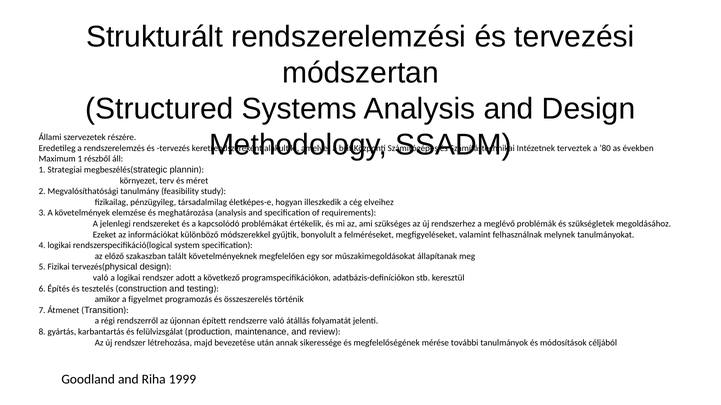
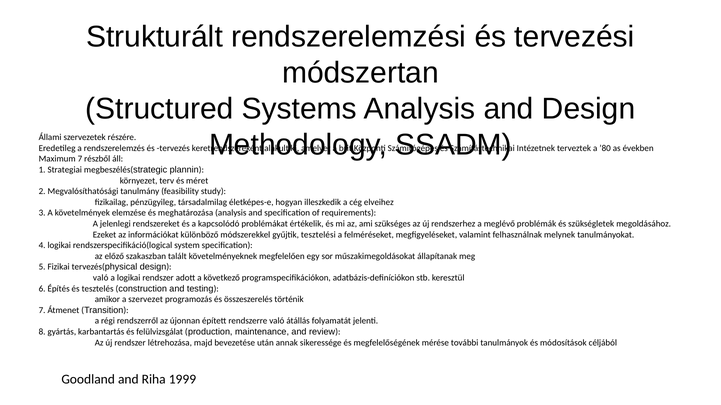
Maximum 1: 1 -> 7 (80, 159)
bonyolult: bonyolult -> tesztelési (318, 235)
figyelmet: figyelmet -> szervezet (146, 300)
